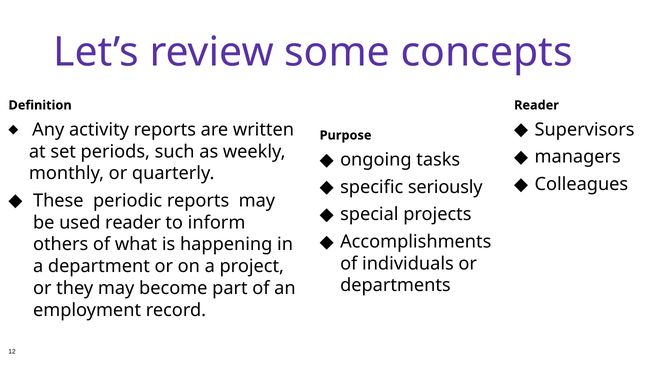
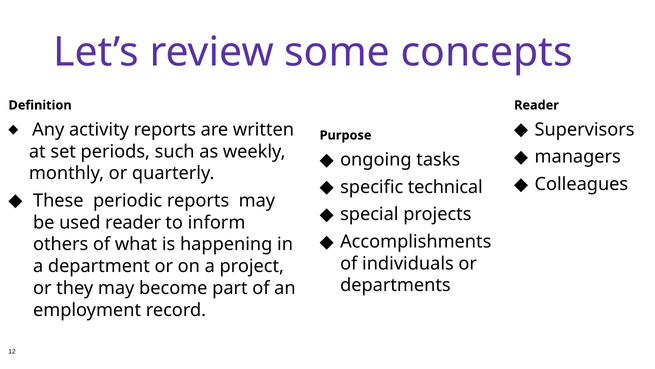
seriously: seriously -> technical (445, 187)
